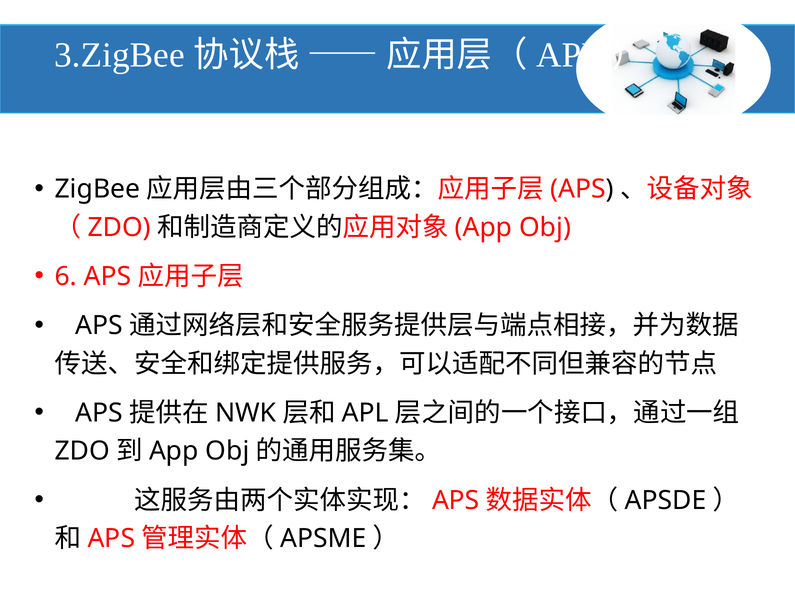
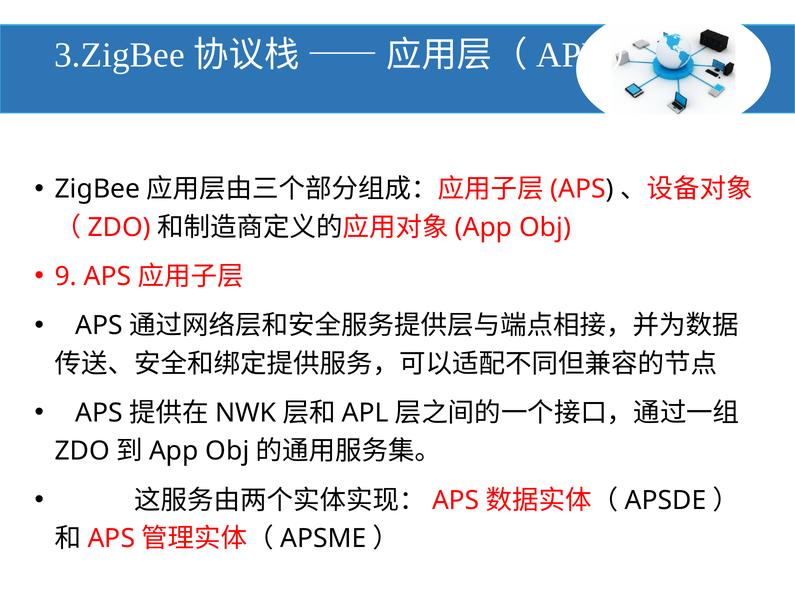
6: 6 -> 9 (66, 277)
